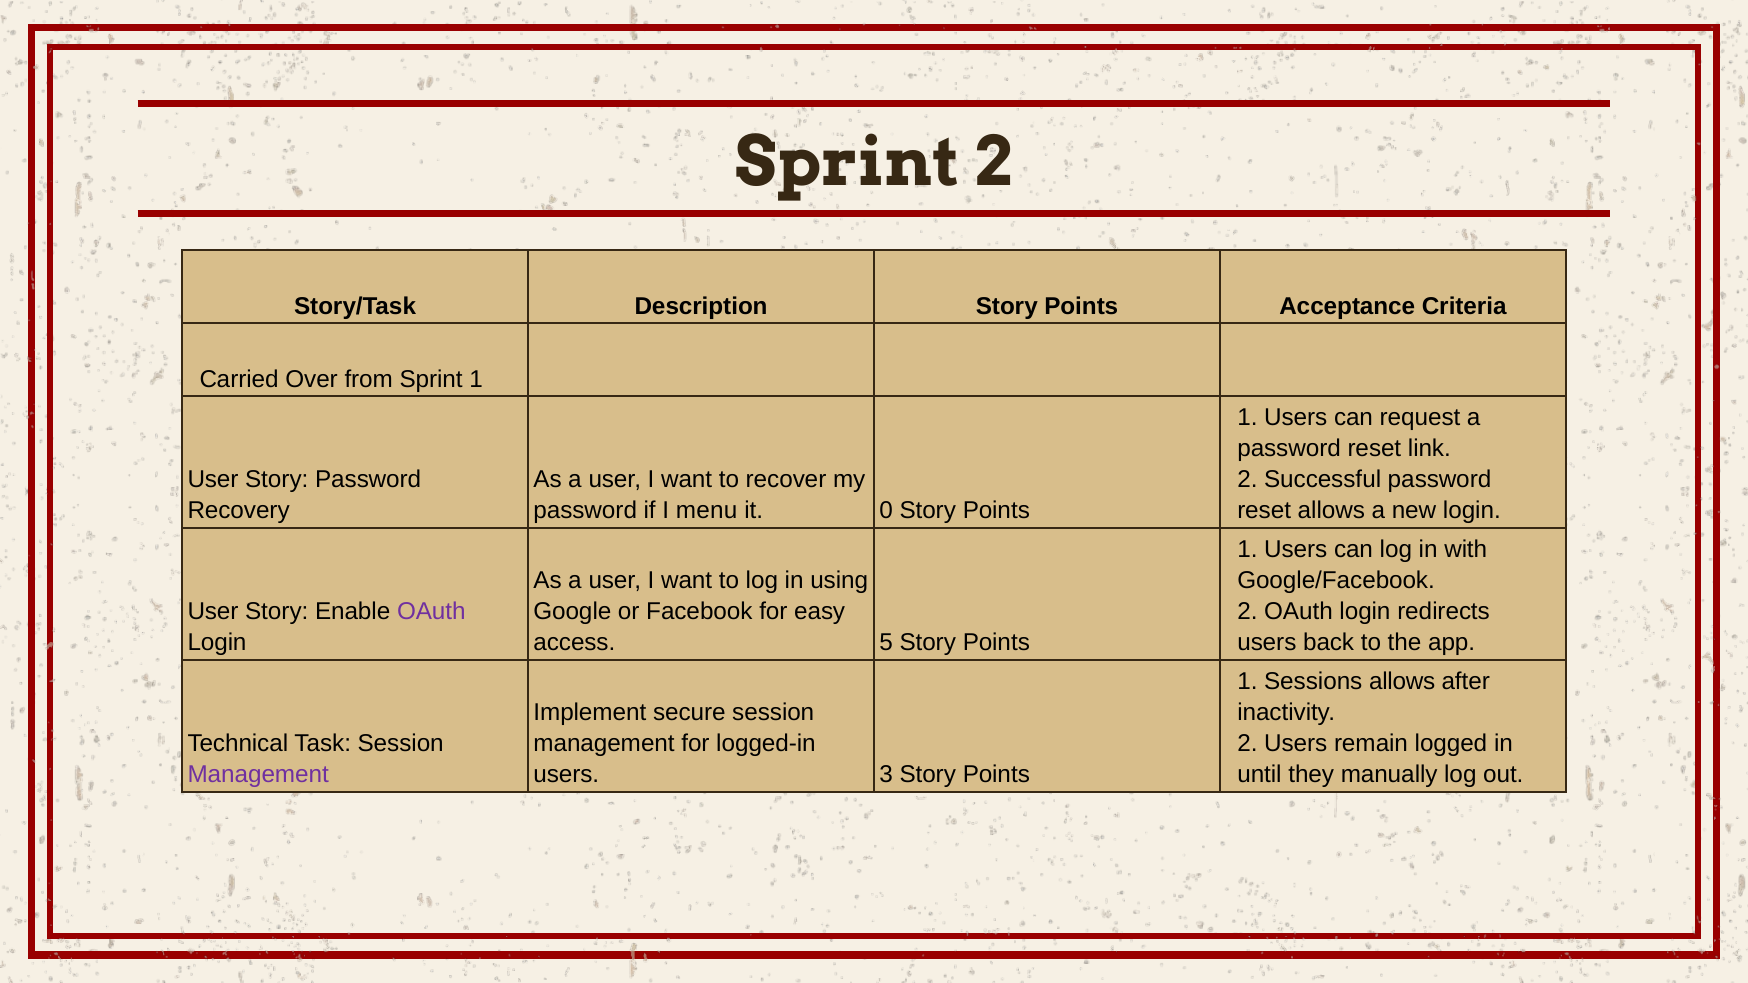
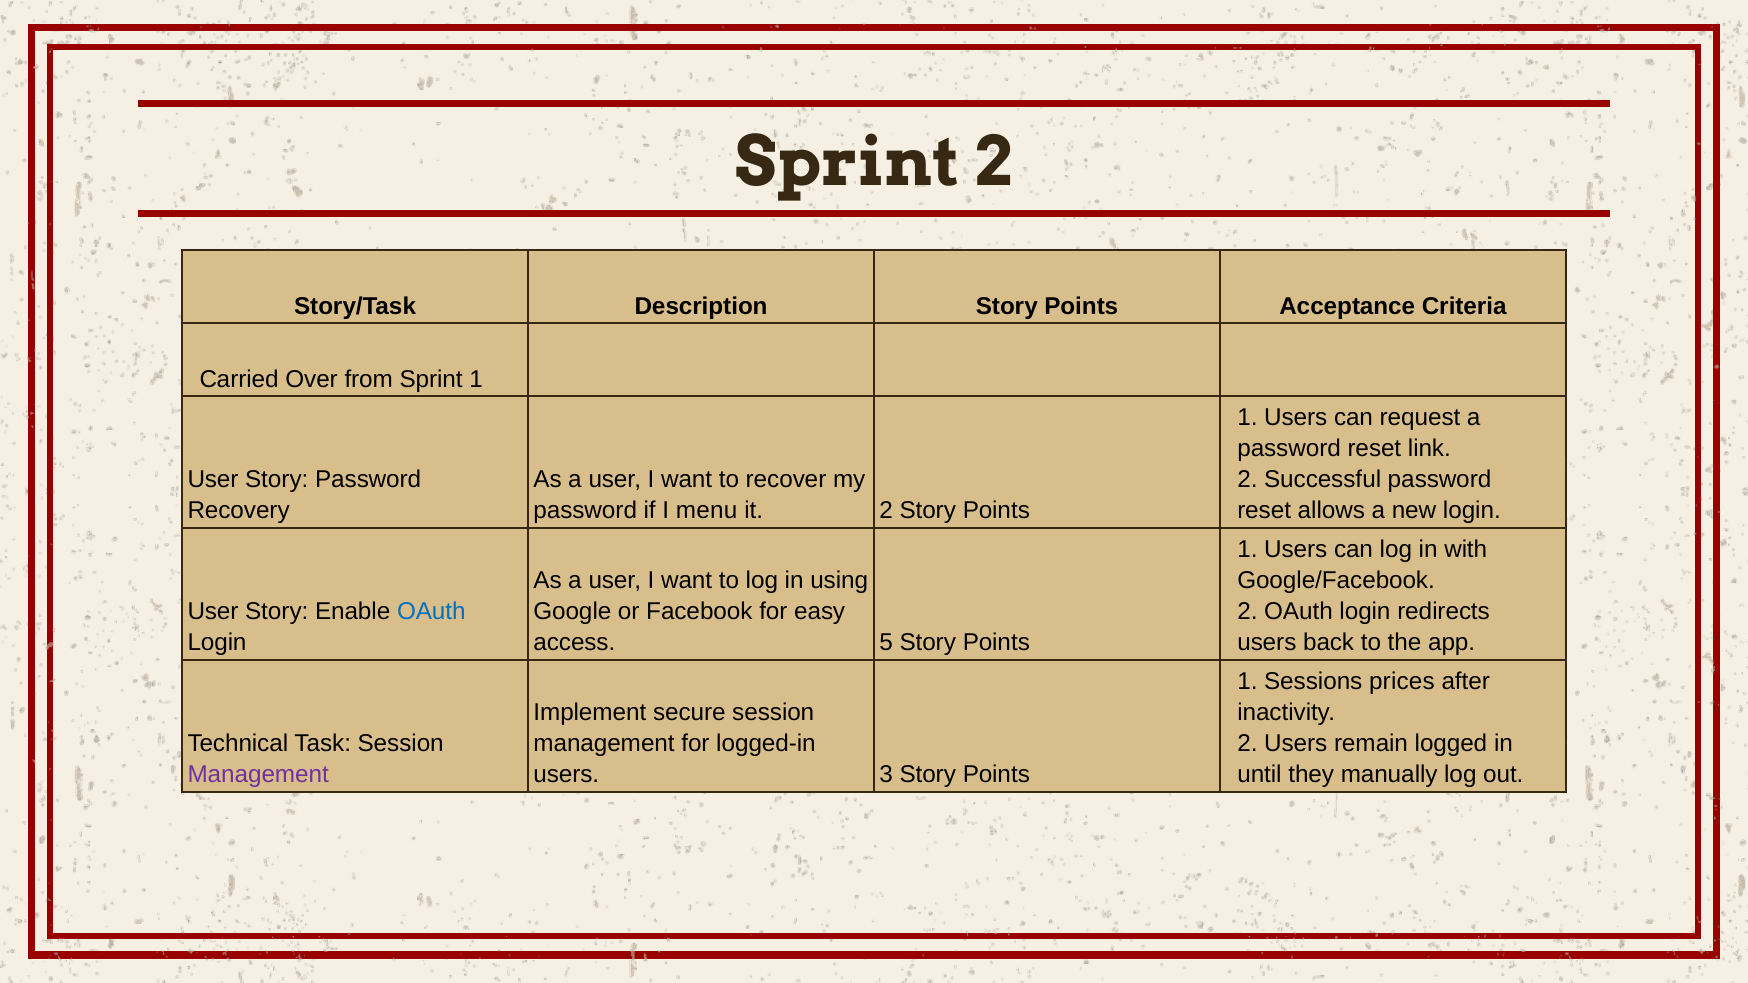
it 0: 0 -> 2 (886, 511)
OAuth colour: purple -> blue (431, 612)
Sessions allows: allows -> prices (1402, 681)
